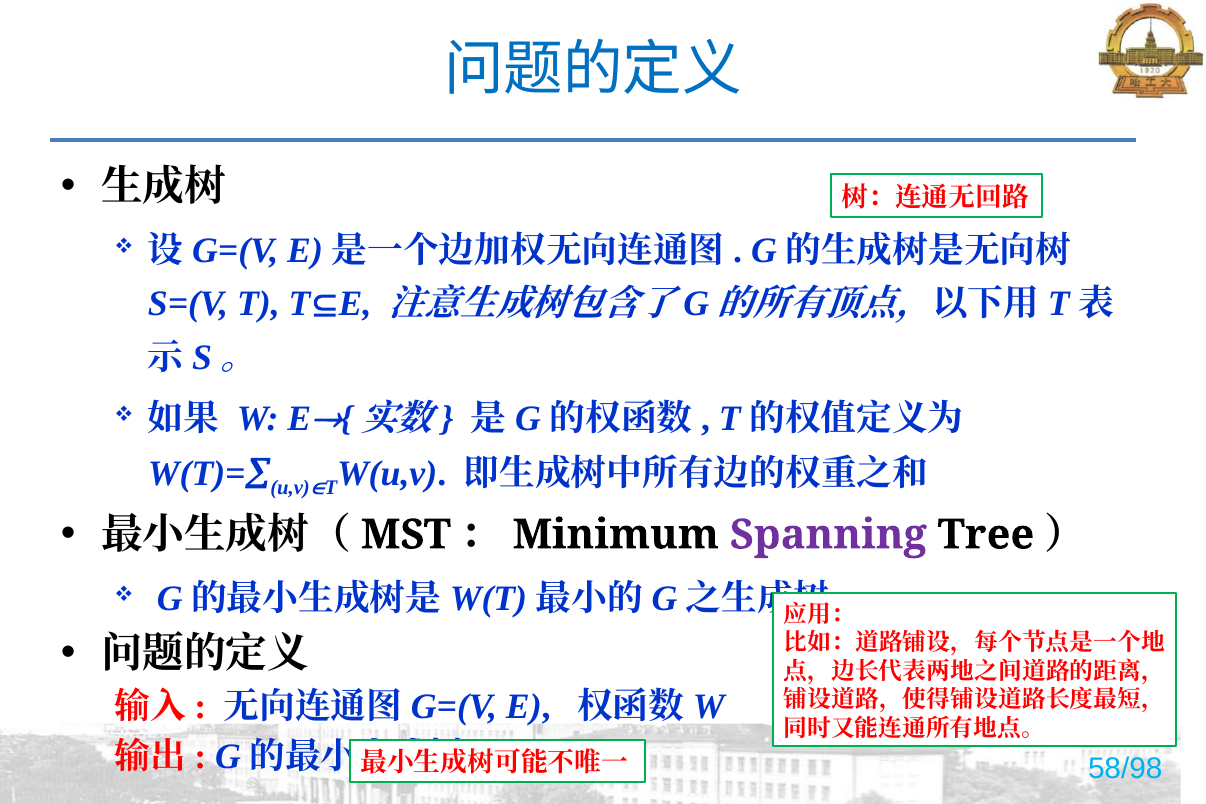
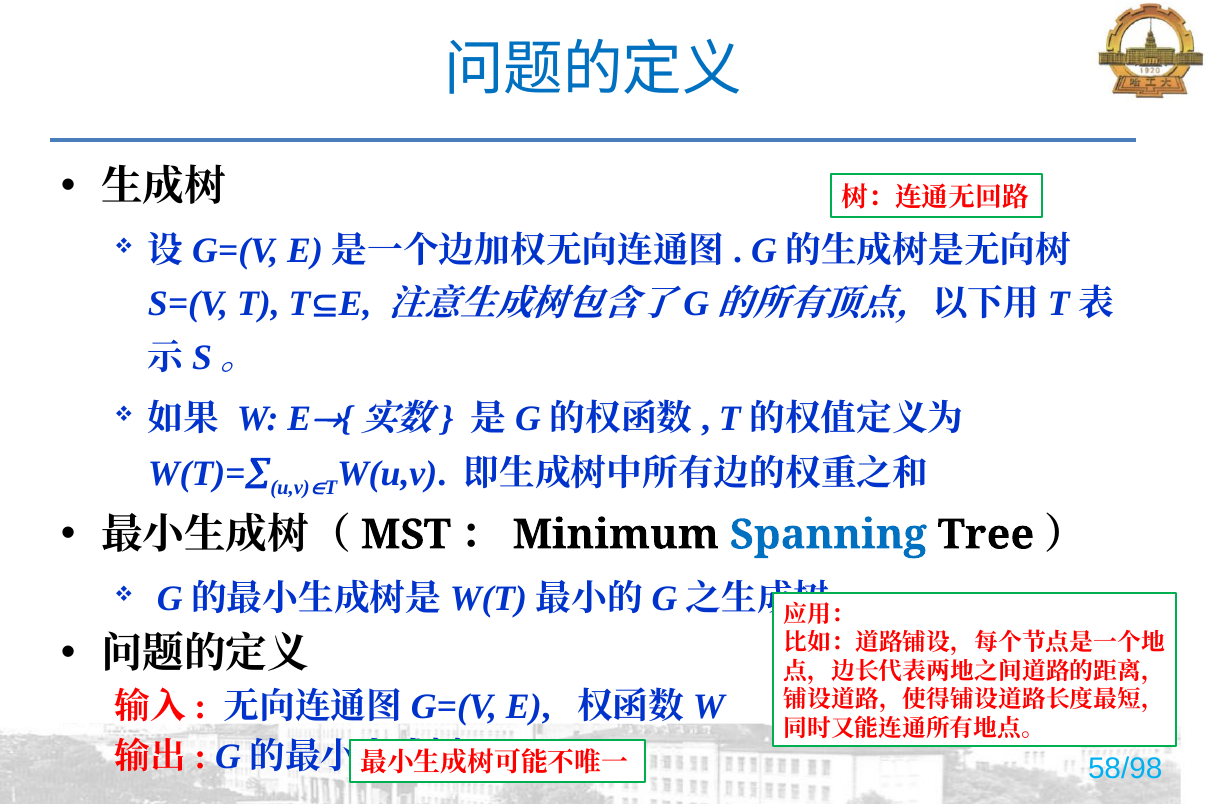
Spanning colour: purple -> blue (828, 535)
